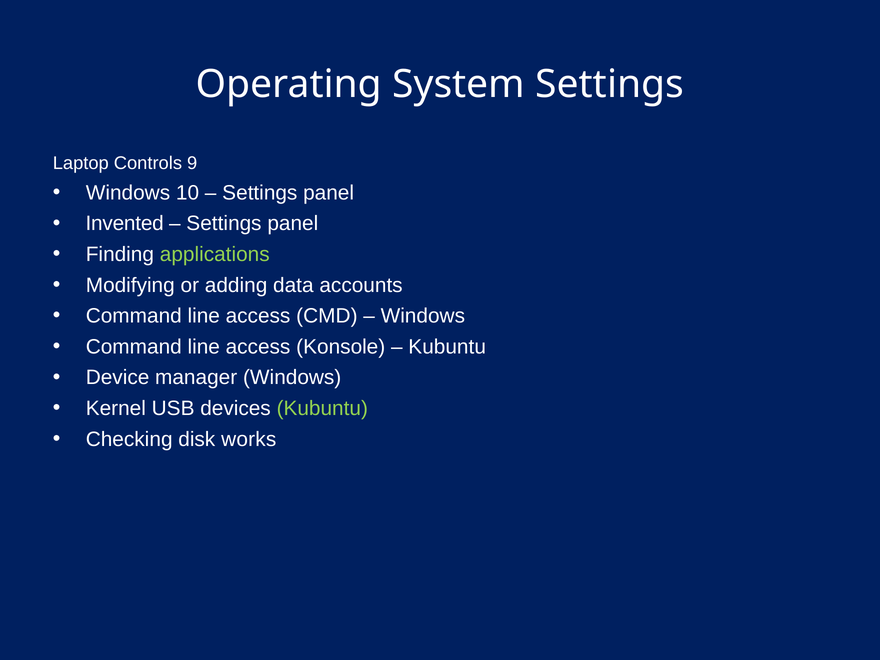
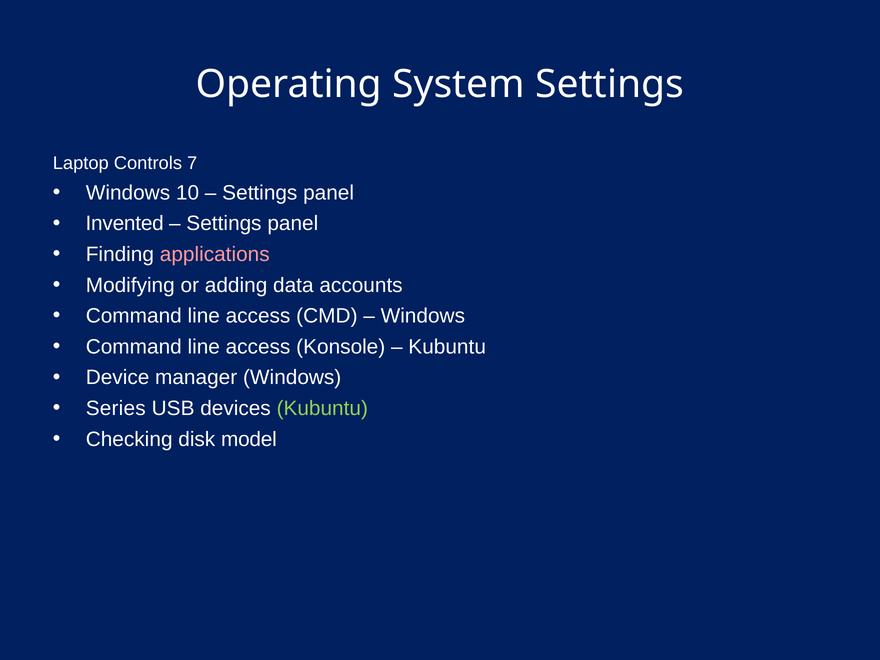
9: 9 -> 7 (192, 163)
applications colour: light green -> pink (215, 254)
Kernel: Kernel -> Series (116, 408)
works: works -> model (249, 439)
